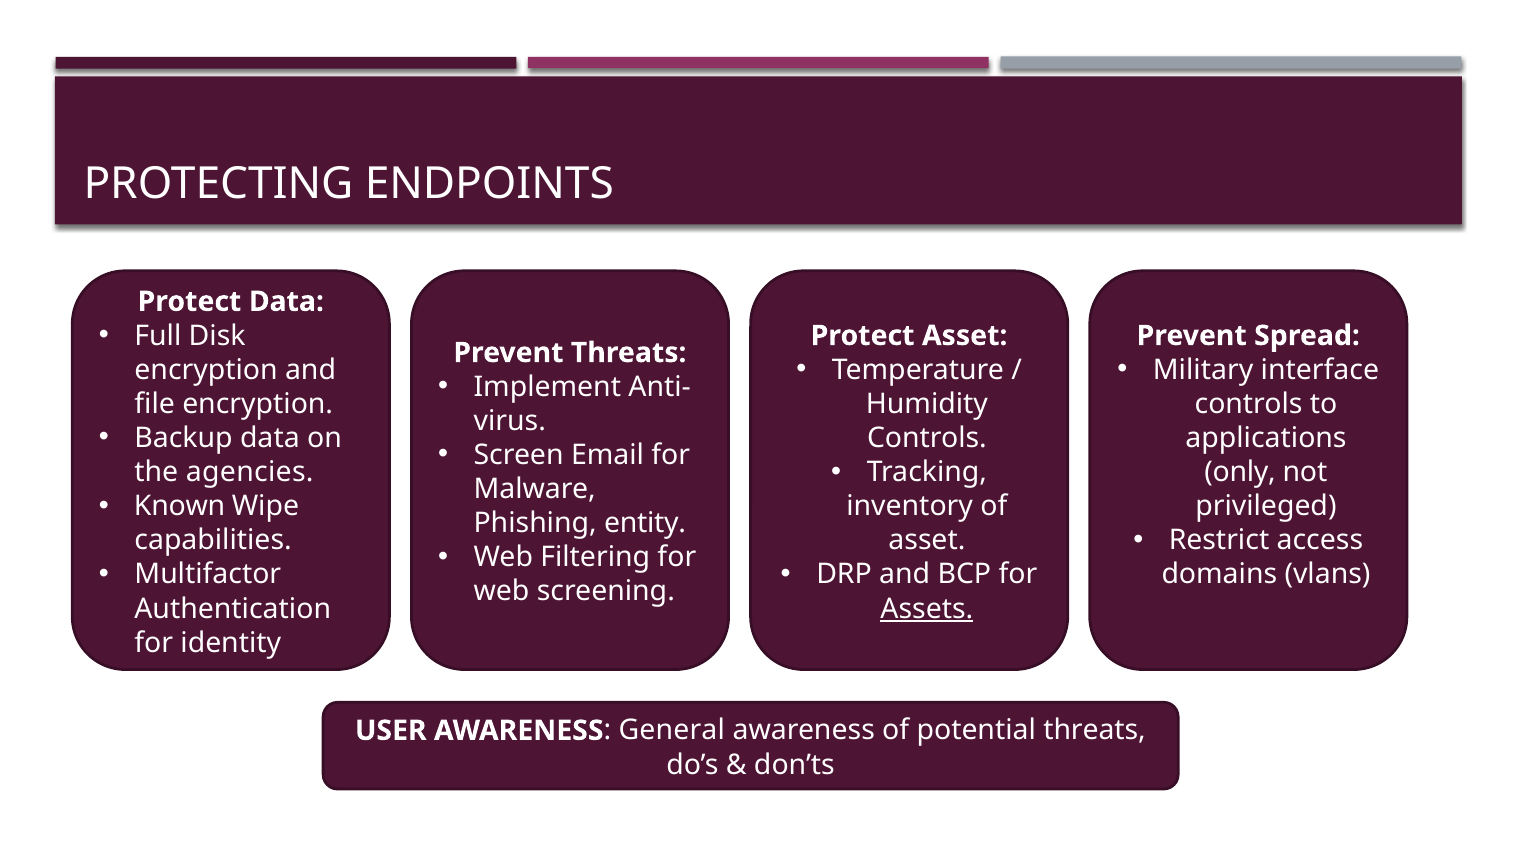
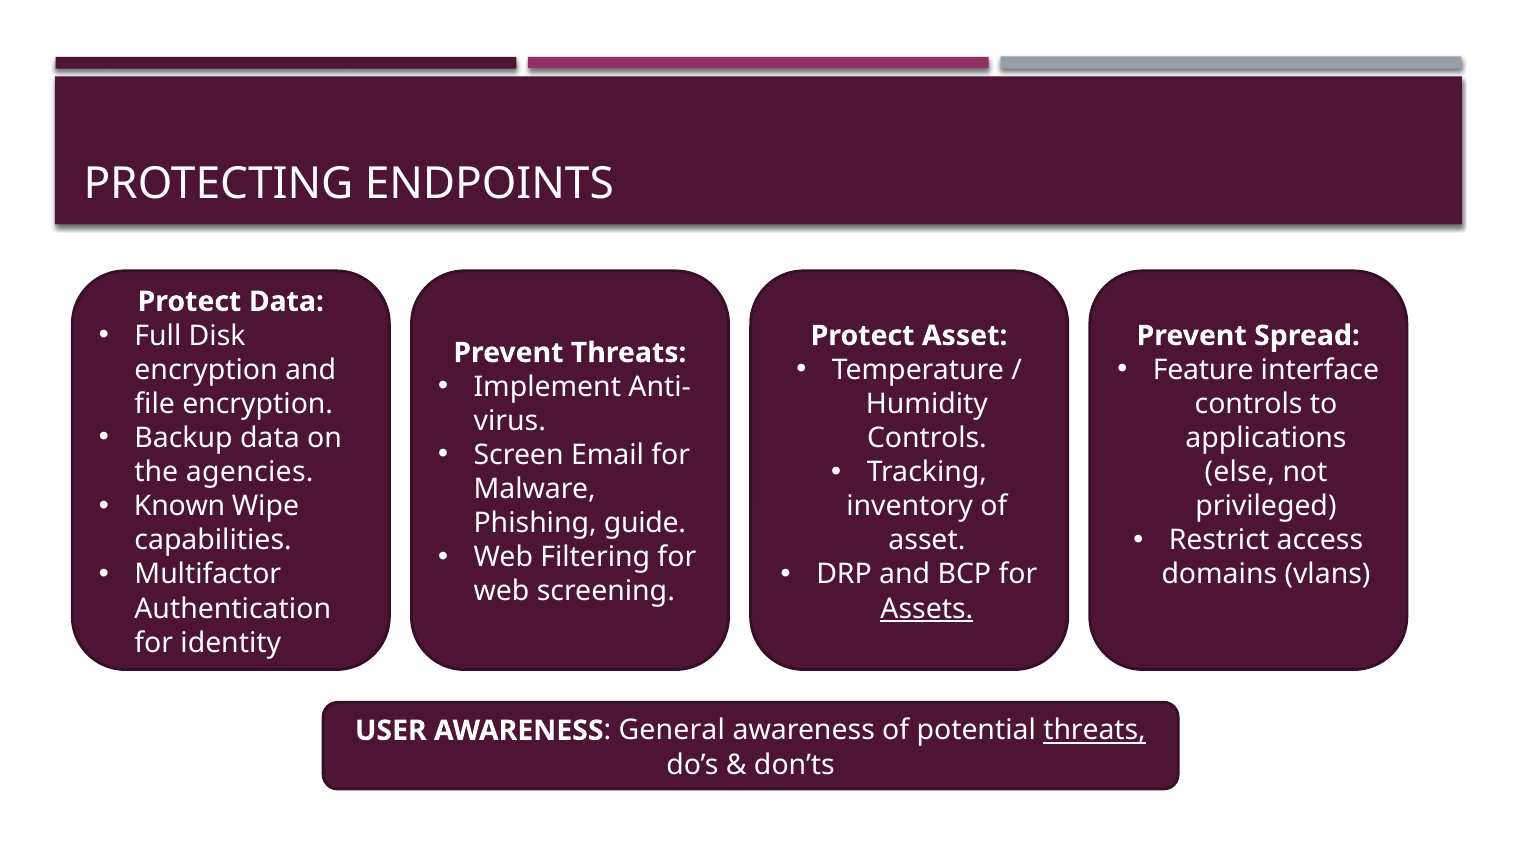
Military: Military -> Feature (1203, 370)
only: only -> else (1240, 472)
entity: entity -> guide (645, 524)
threats underline: none -> present (1095, 731)
